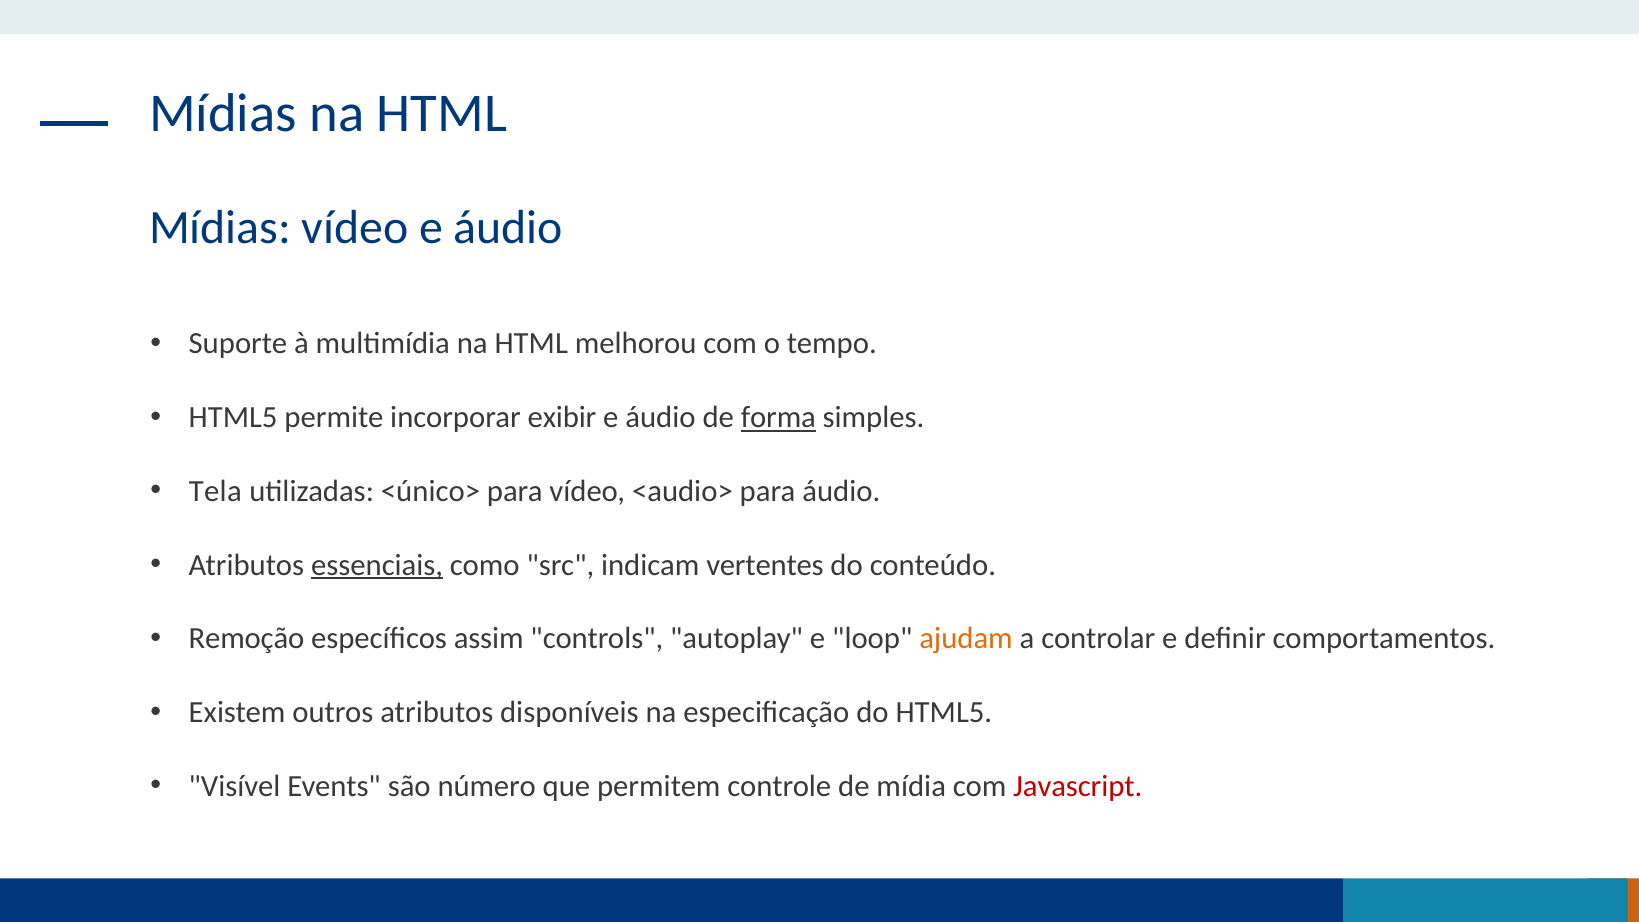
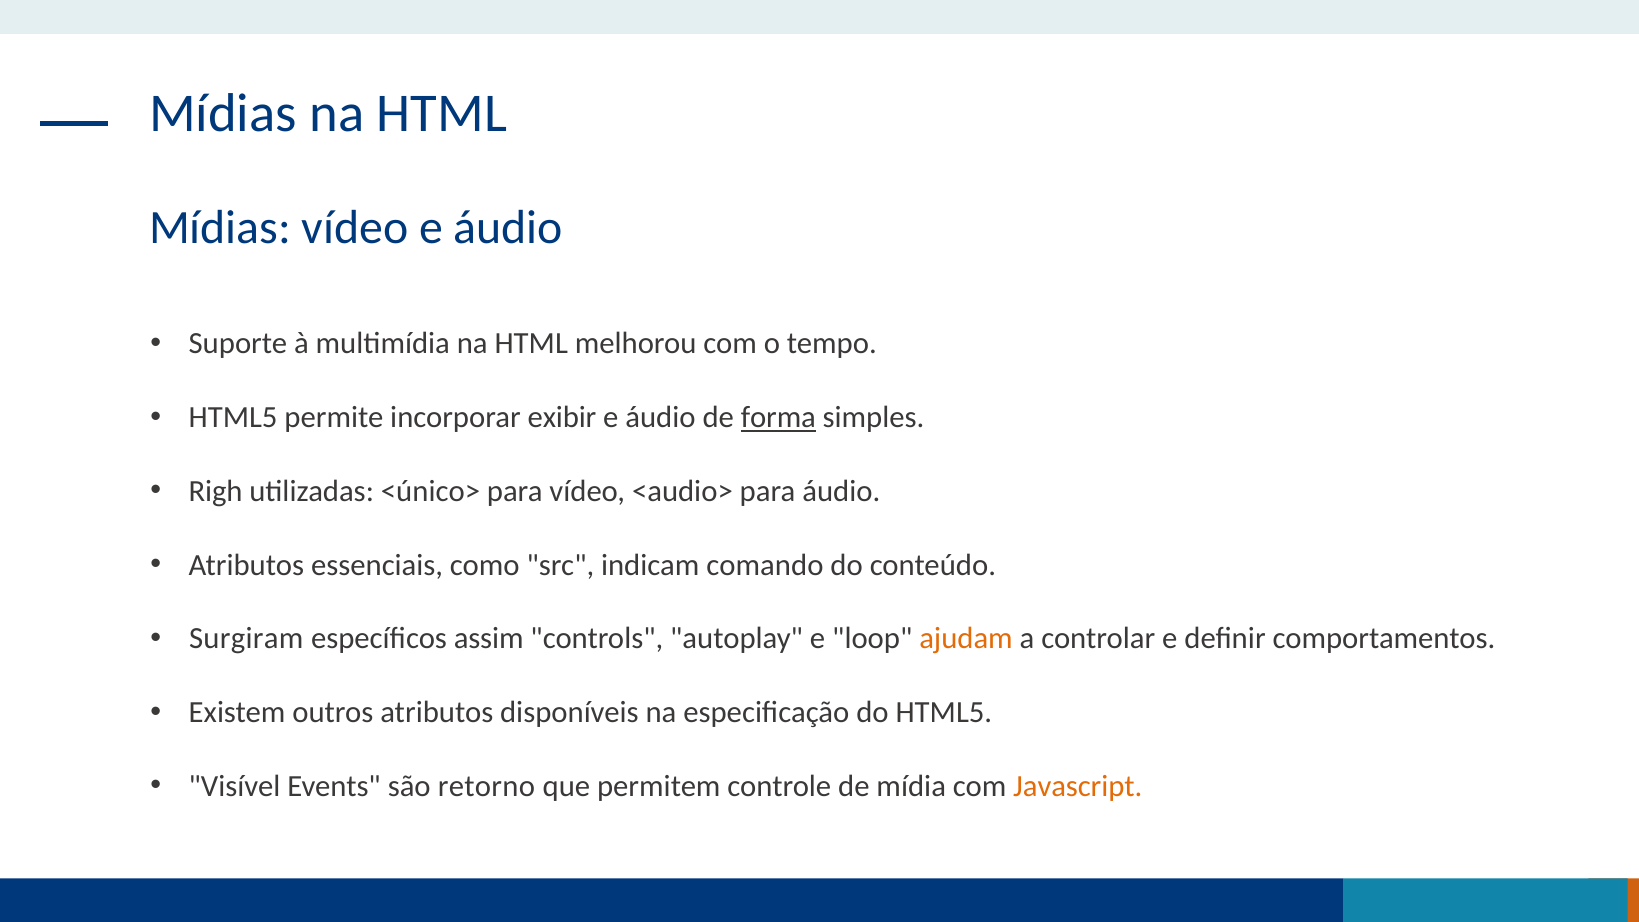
Tela: Tela -> Righ (216, 491)
essenciais underline: present -> none (377, 565)
vertentes: vertentes -> comando (765, 565)
Remoção: Remoção -> Surgiram (246, 639)
número: número -> retorno (486, 786)
Javascript colour: red -> orange (1078, 786)
